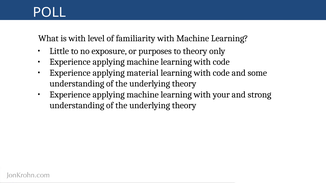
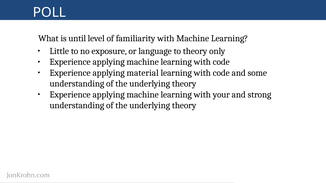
is with: with -> until (77, 38)
purposes: purposes -> language (155, 51)
